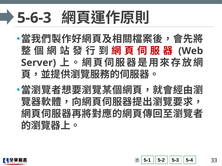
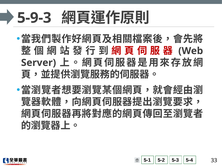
5-6-3: 5-6-3 -> 5-9-3 (34, 18)
